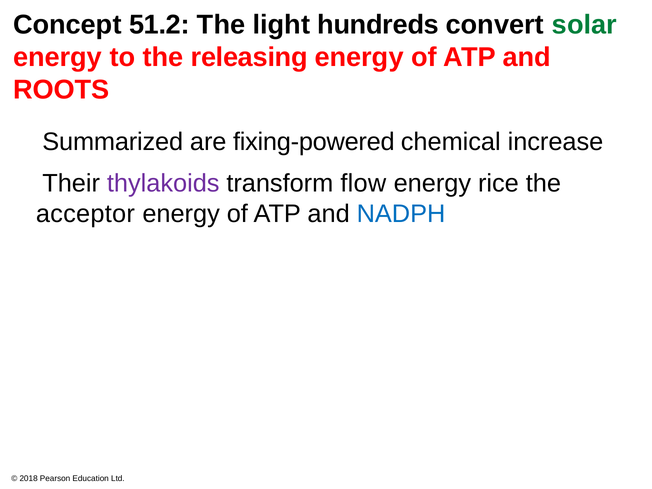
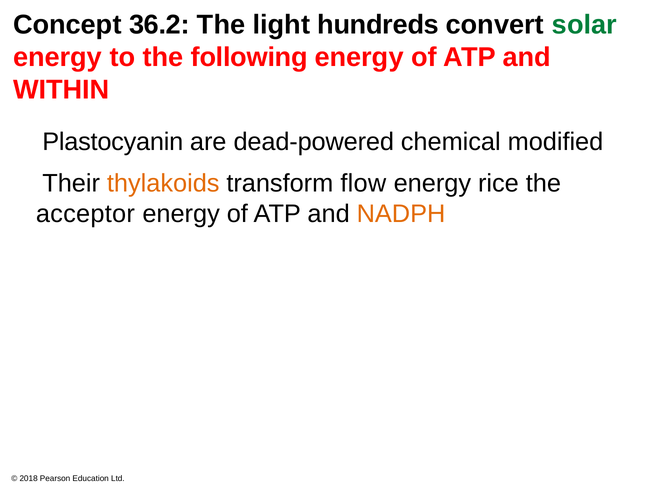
51.2: 51.2 -> 36.2 (159, 25)
releasing: releasing -> following (249, 57)
ROOTS: ROOTS -> WITHIN (61, 90)
Summarized: Summarized -> Plastocyanin (113, 142)
fixing-powered: fixing-powered -> dead-powered (314, 142)
increase: increase -> modified (555, 142)
thylakoids colour: purple -> orange (163, 183)
NADPH colour: blue -> orange (401, 214)
